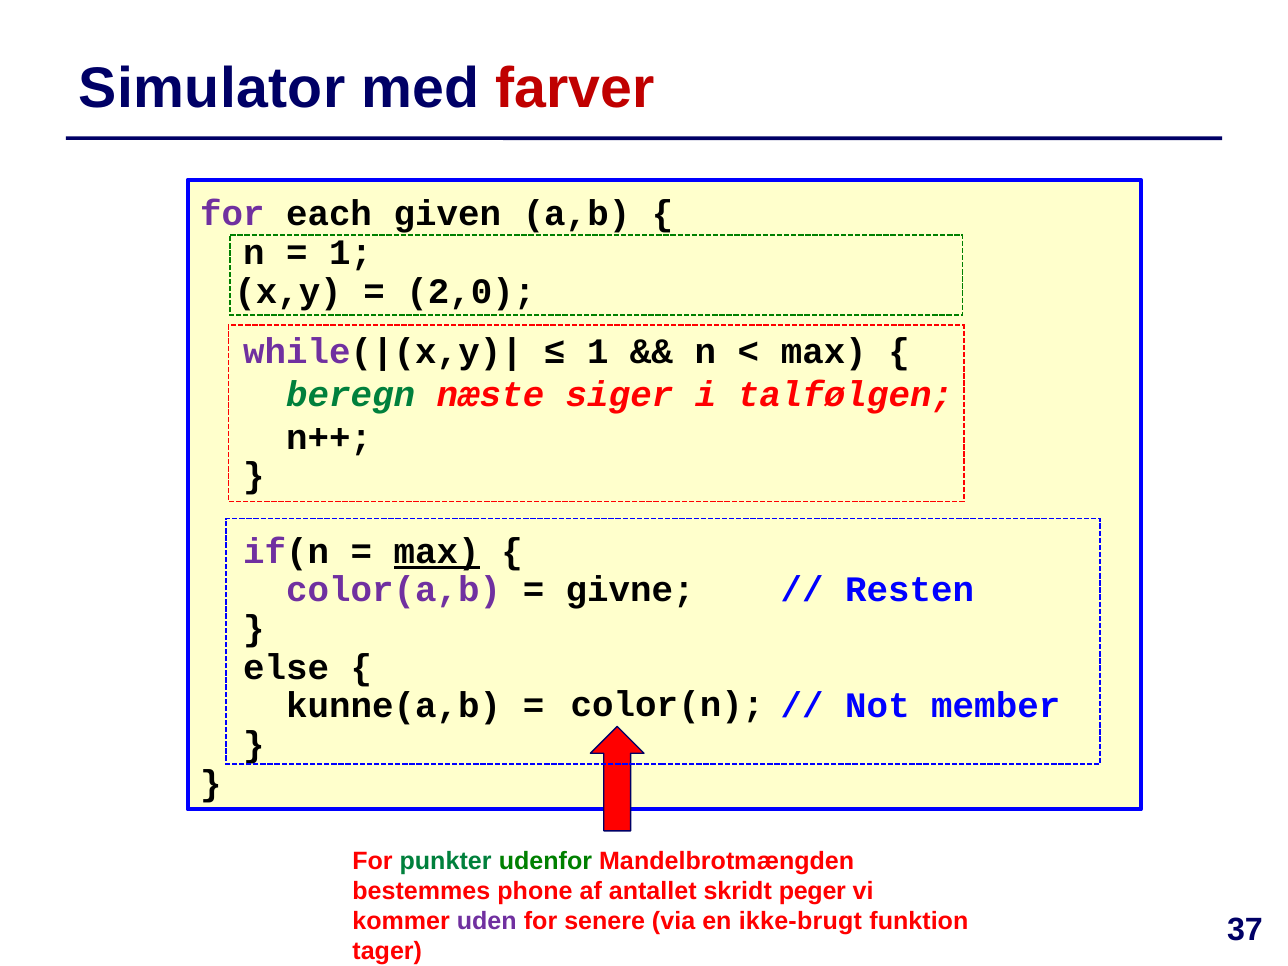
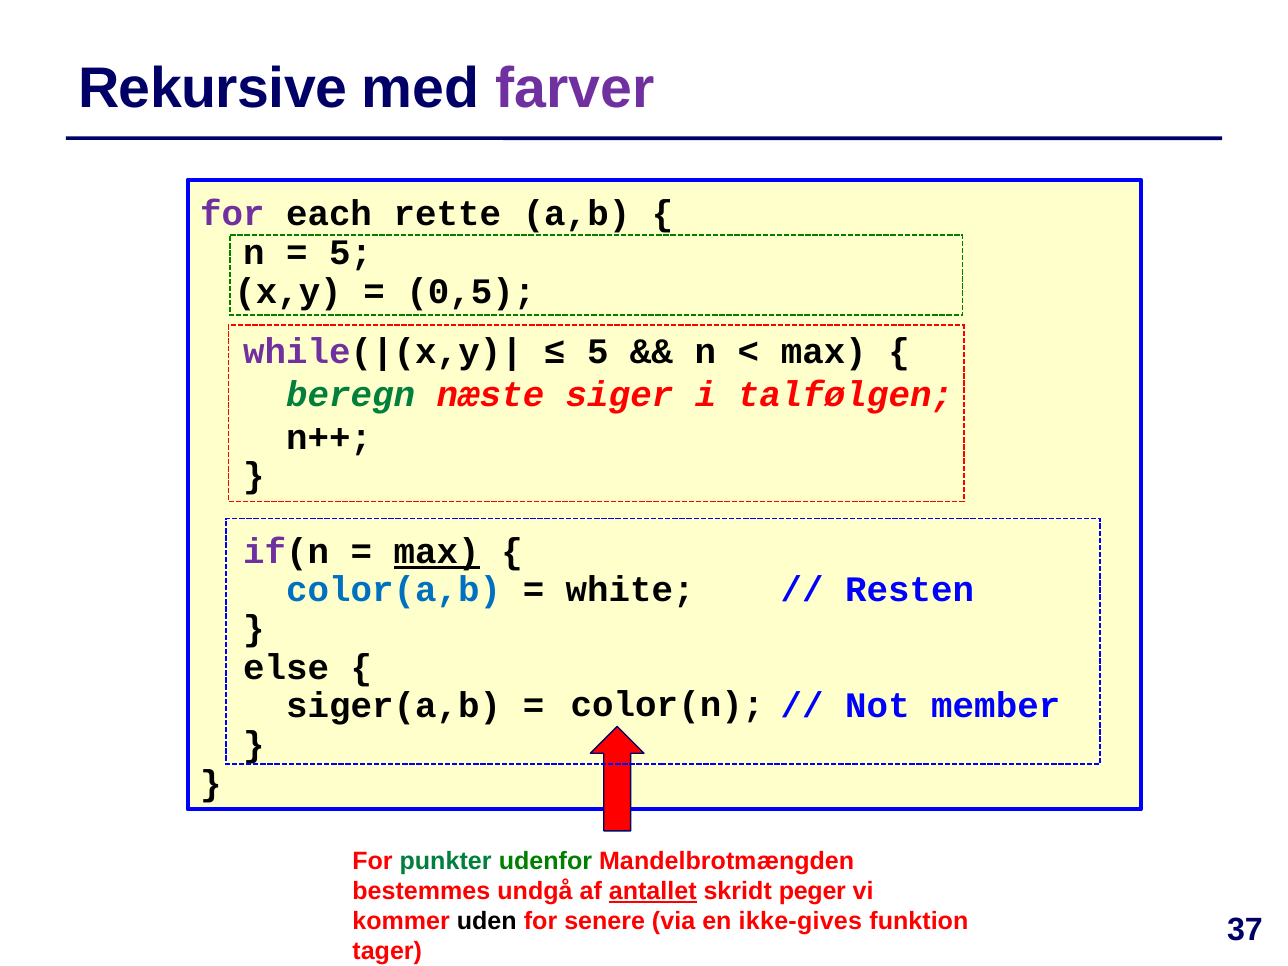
Simulator: Simulator -> Rekursive (213, 89)
farver colour: red -> purple (575, 89)
given: given -> rette (447, 214)
1: 1 -> 5 (351, 253)
2,0: 2,0 -> 0,5 (471, 291)
1: 1 -> 5 (598, 352)
color(a,b colour: purple -> blue (394, 590)
givne: givne -> white (630, 590)
kunne(a,b: kunne(a,b -> siger(a,b (394, 706)
phone: phone -> undgå (535, 891)
antallet underline: none -> present (653, 891)
uden colour: purple -> black (487, 921)
ikke-brugt: ikke-brugt -> ikke-gives (800, 921)
